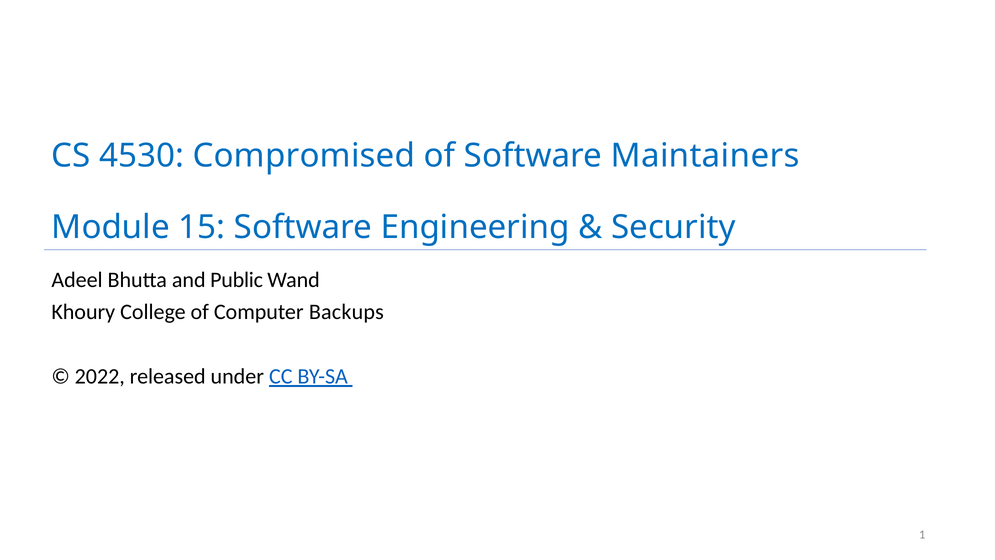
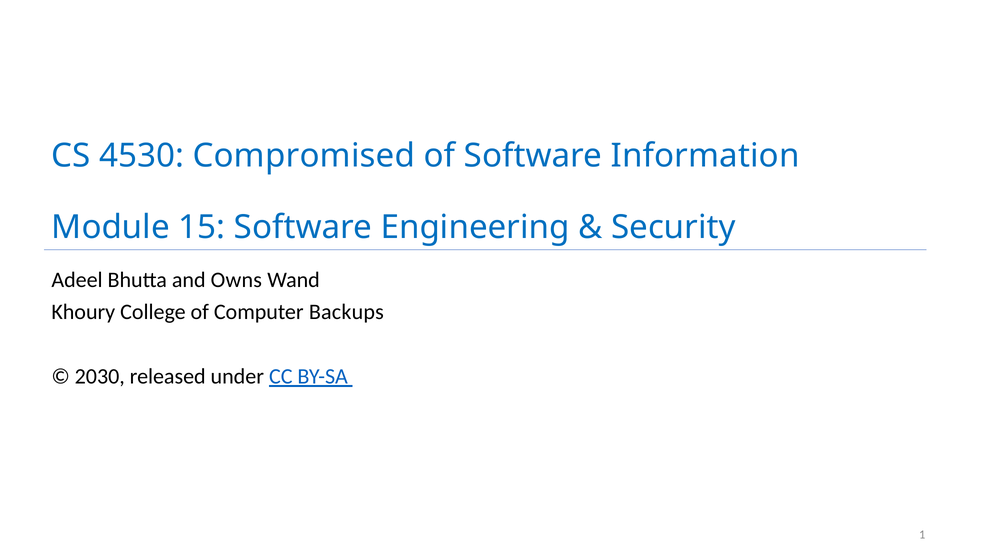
Maintainers: Maintainers -> Information (705, 156)
Public: Public -> Owns (236, 280)
2022: 2022 -> 2030 (100, 376)
